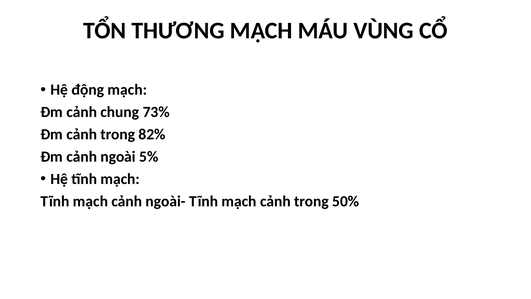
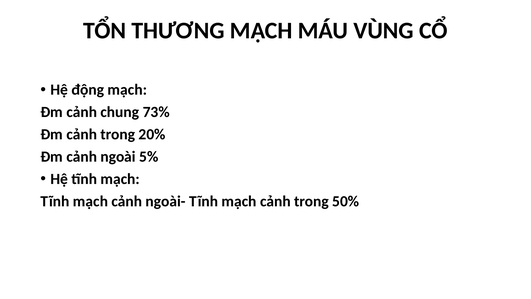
82%: 82% -> 20% (152, 134)
